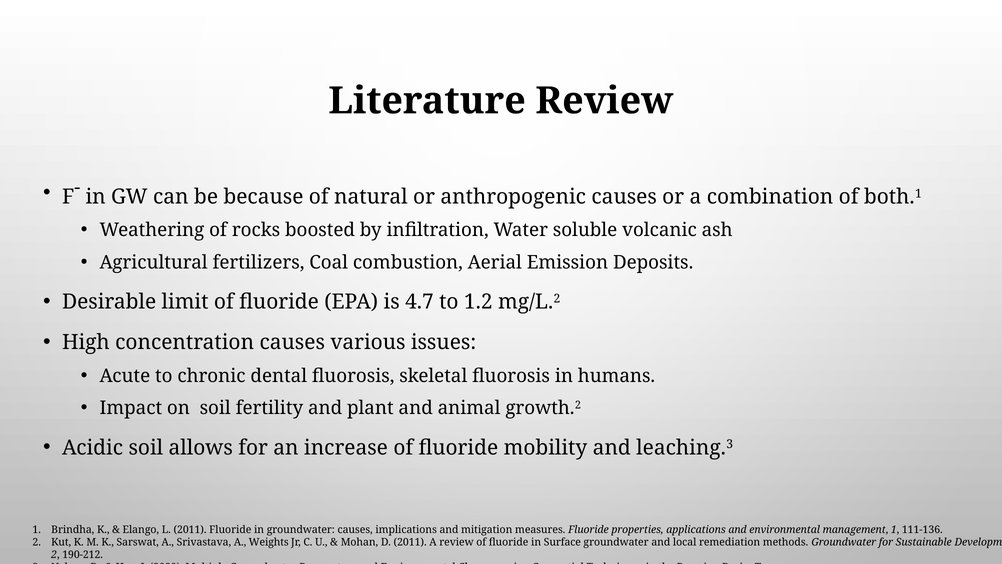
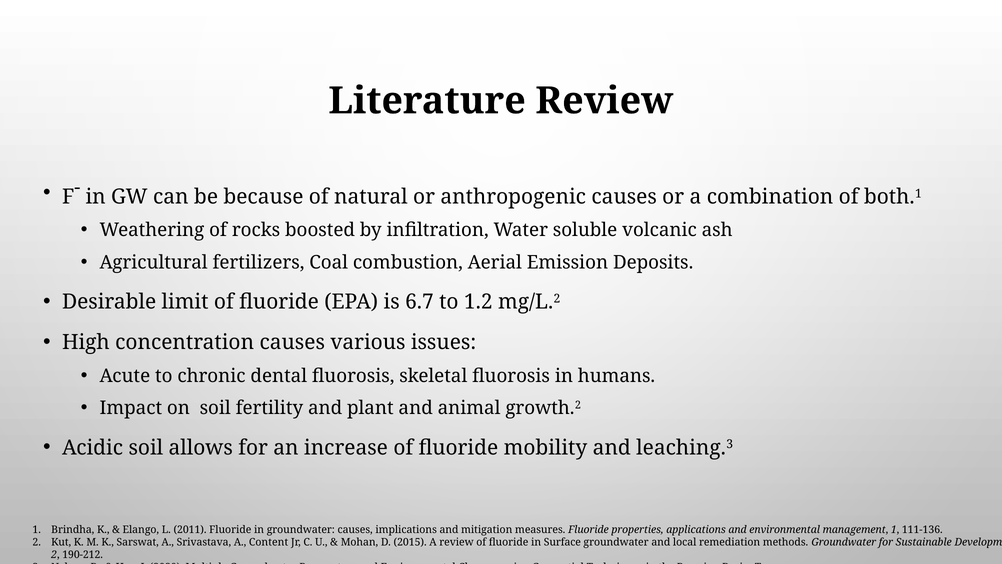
4.7: 4.7 -> 6.7 (419, 302)
Weights: Weights -> Content (269, 542)
D 2011: 2011 -> 2015 (410, 542)
